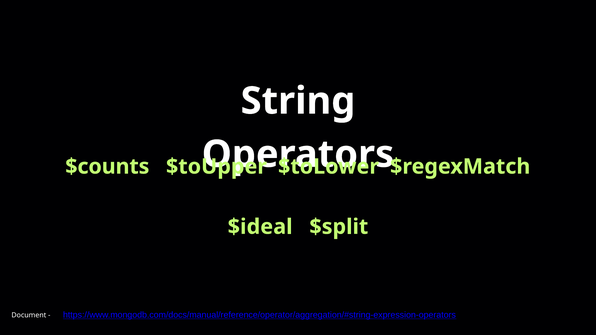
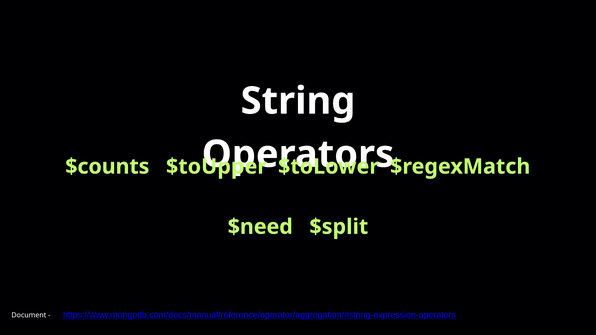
$ideal: $ideal -> $need (260, 227)
